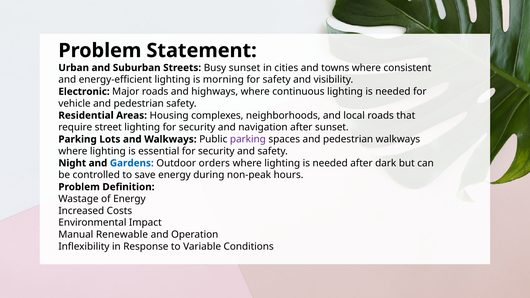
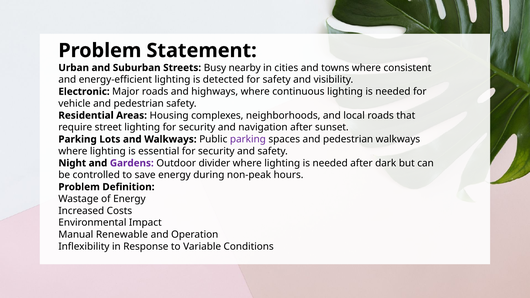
Busy sunset: sunset -> nearby (245, 68)
morning: morning -> detected (223, 80)
Gardens colour: blue -> purple (132, 163)
orders: orders -> divider (214, 163)
